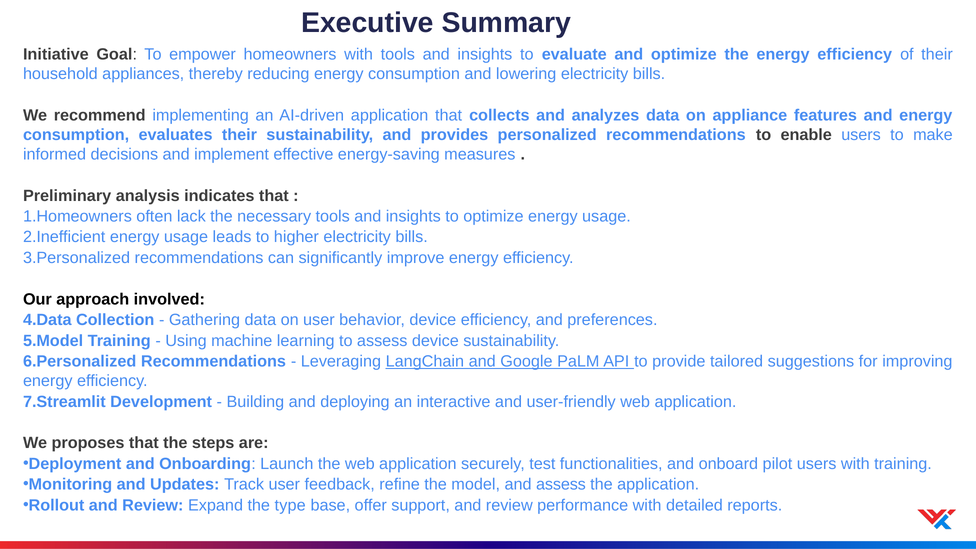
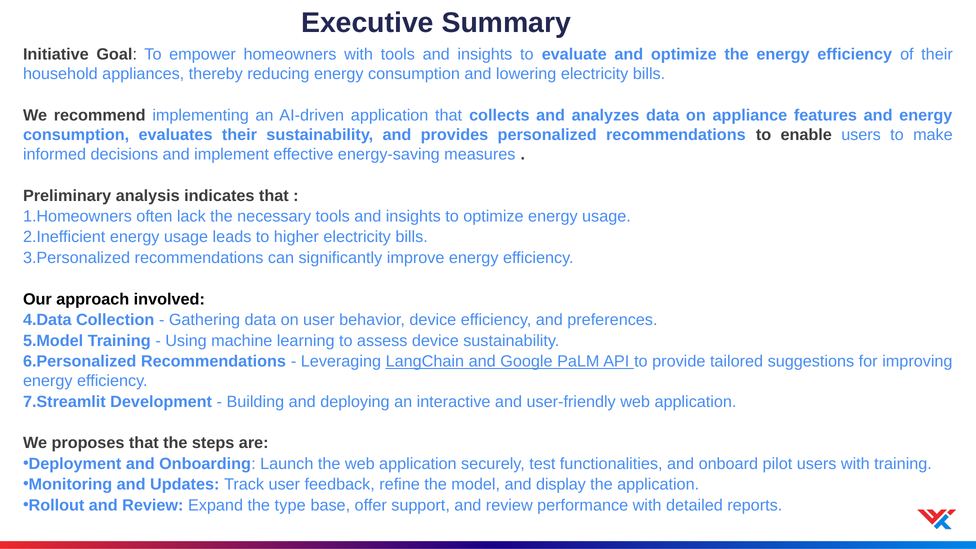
and assess: assess -> display (561, 485)
